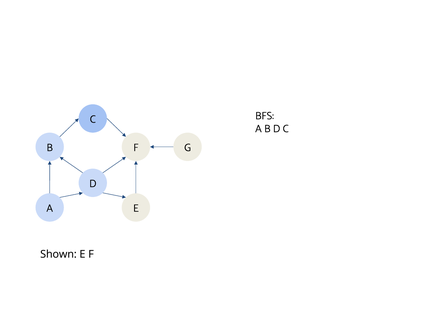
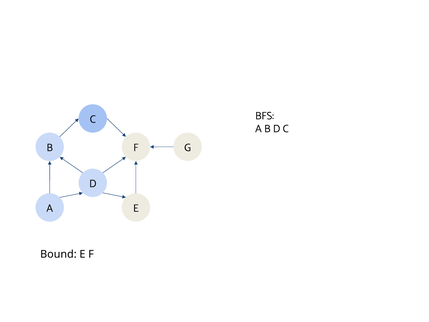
Shown: Shown -> Bound (58, 254)
